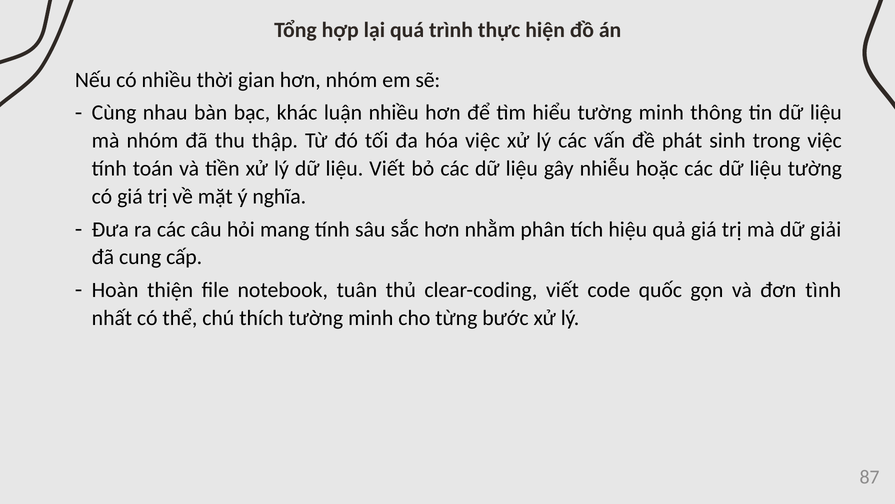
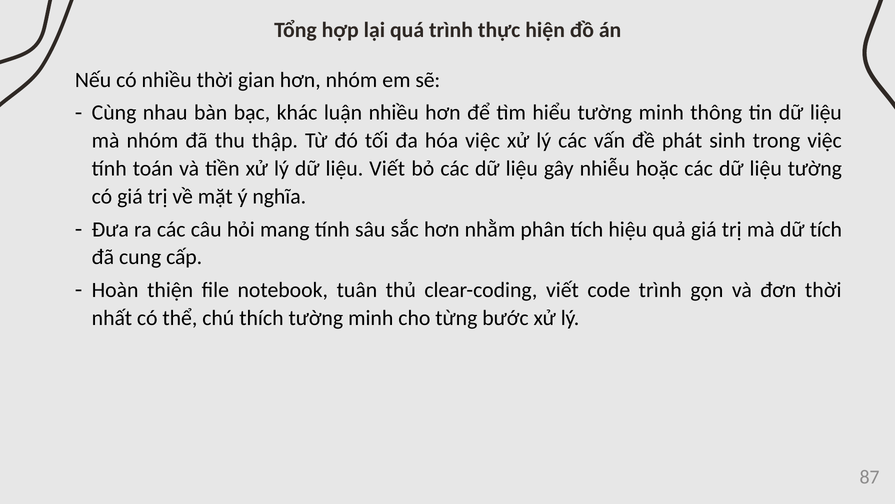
dữ giải: giải -> tích (826, 229)
code quốc: quốc -> trình (660, 290)
đơn tình: tình -> thời (823, 290)
